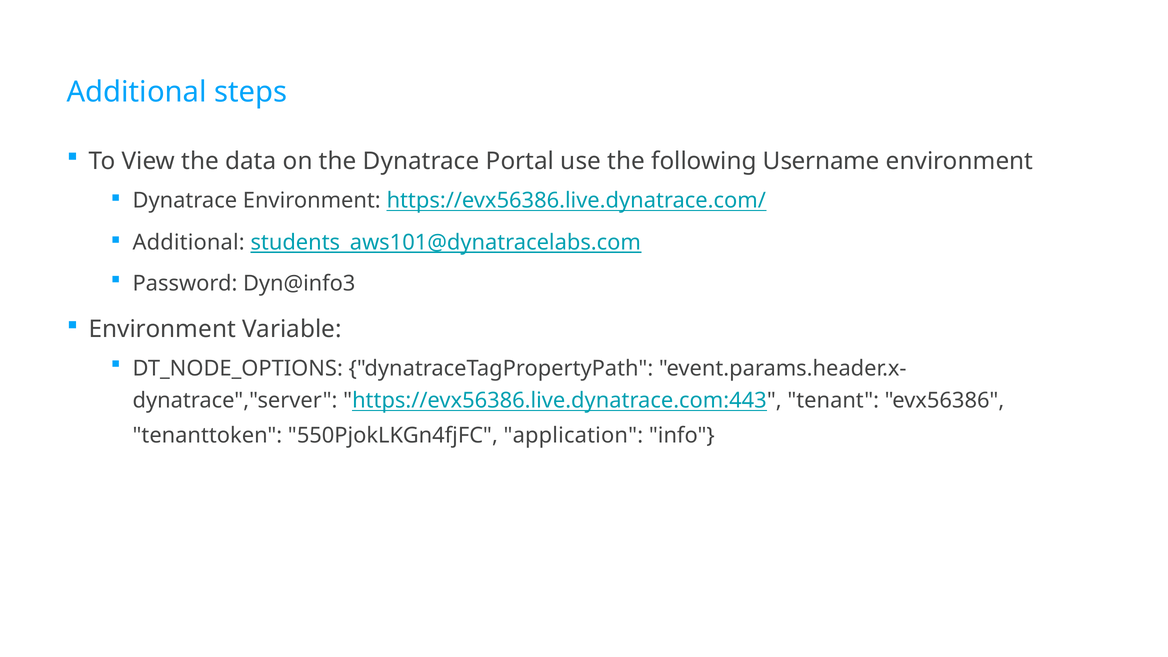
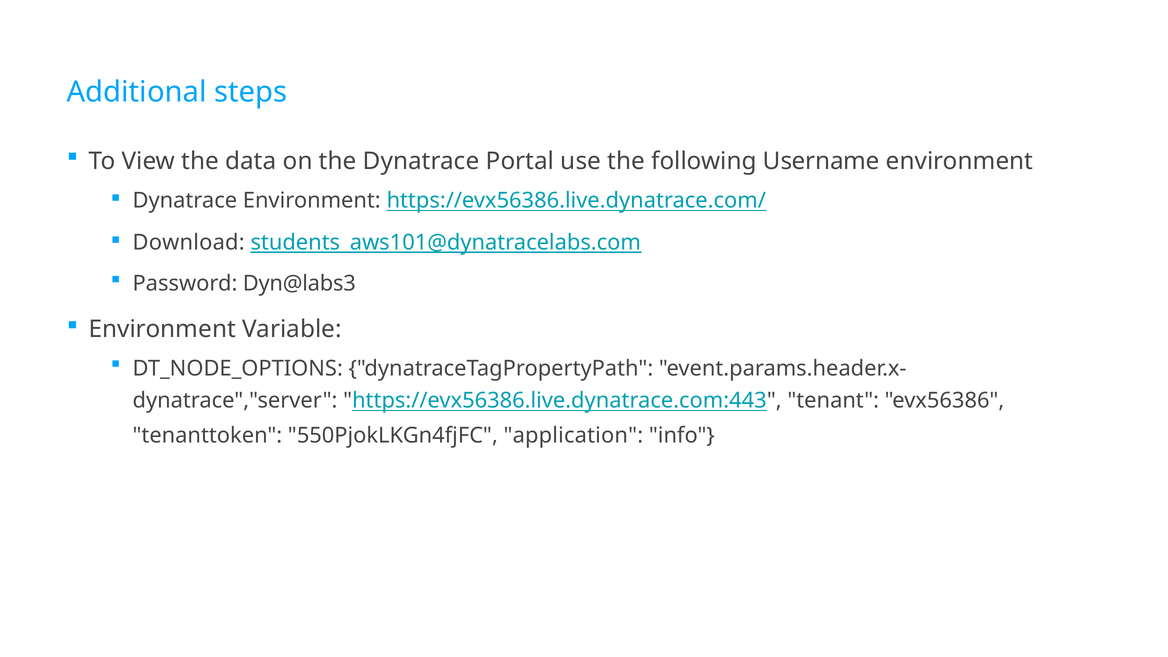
Additional: Additional -> Download (189, 242)
Dyn@info3: Dyn@info3 -> Dyn@labs3 (299, 283)
